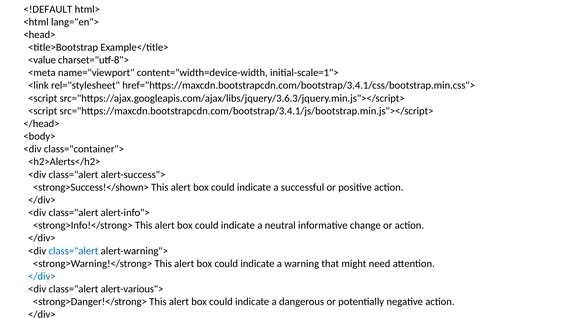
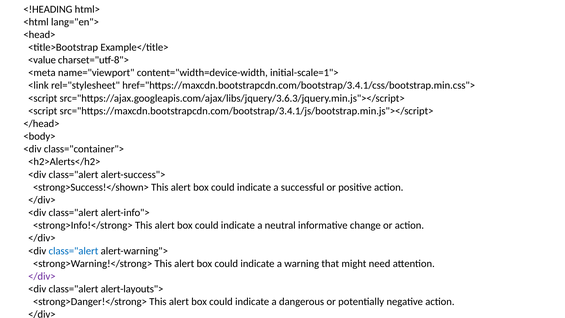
<!DEFAULT: <!DEFAULT -> <!HEADING (48, 9)
</div> colour: blue -> purple (42, 276)
alert-various">: alert-various"> -> alert-layouts"> (132, 289)
